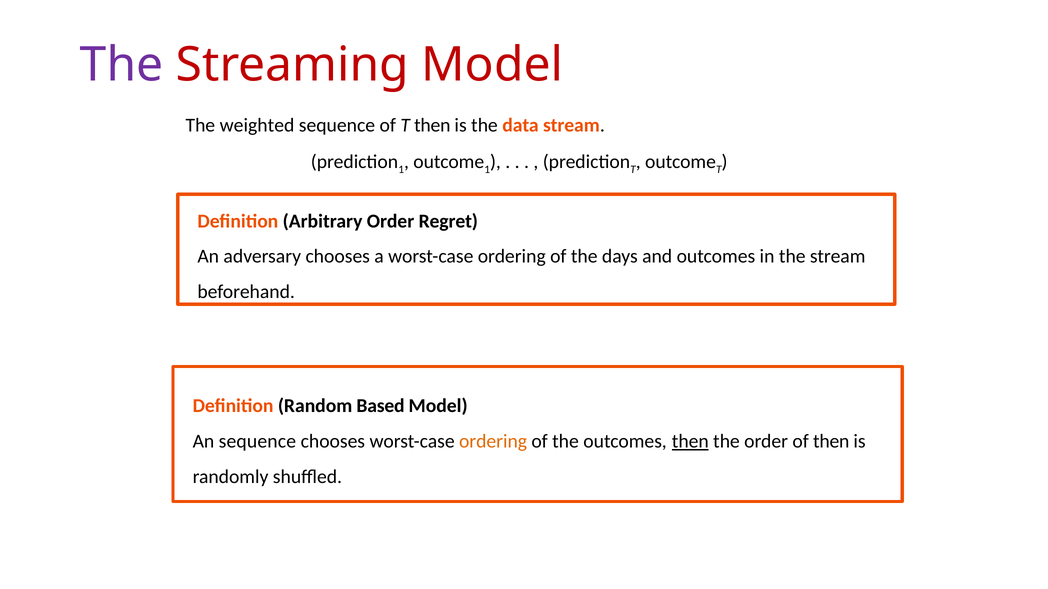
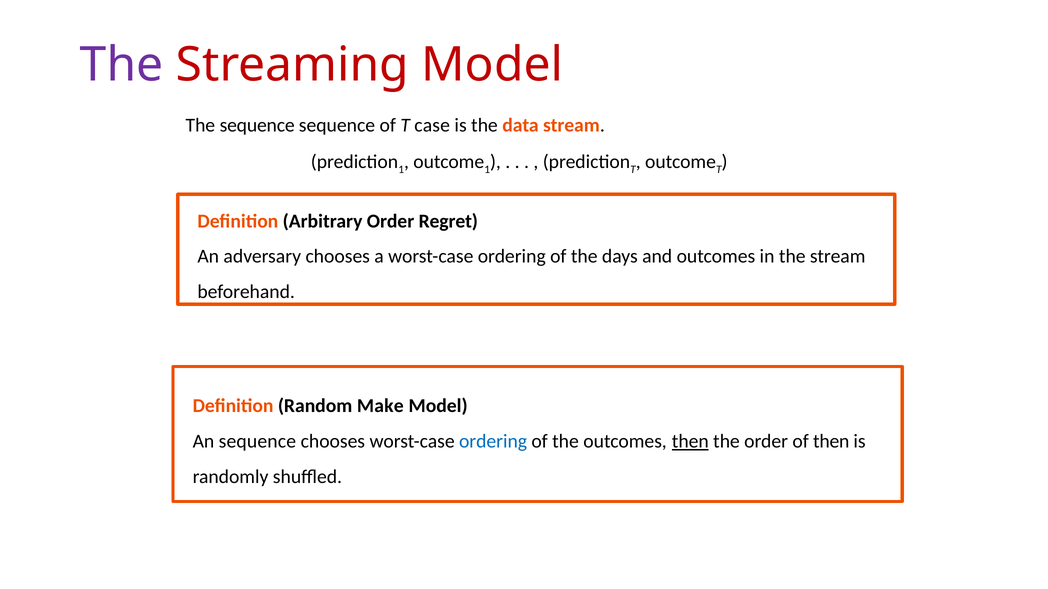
The weighted: weighted -> sequence (257, 125)
T then: then -> case (432, 125)
Based: Based -> Make (380, 406)
ordering colour: orange -> blue (493, 442)
